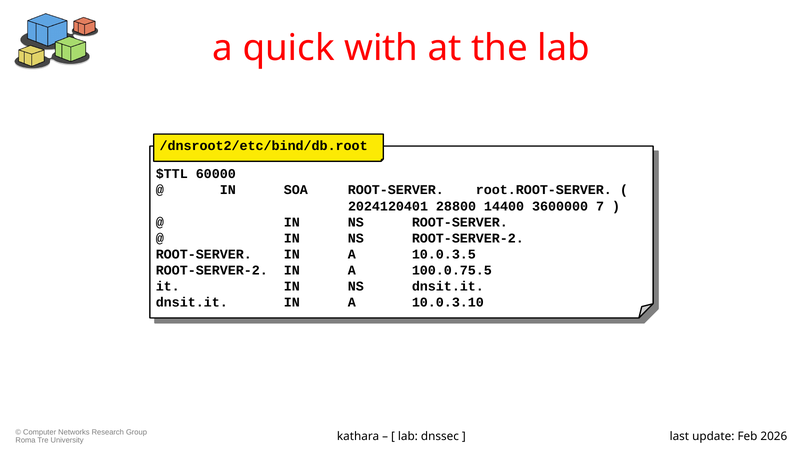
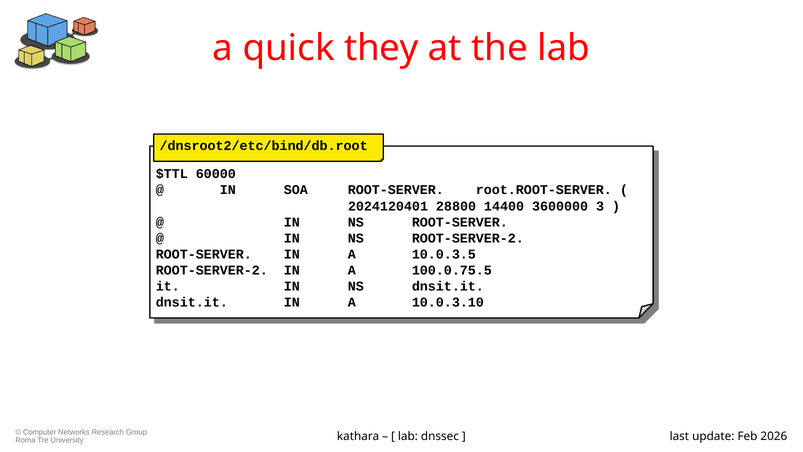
with: with -> they (381, 48)
7: 7 -> 3 (600, 206)
